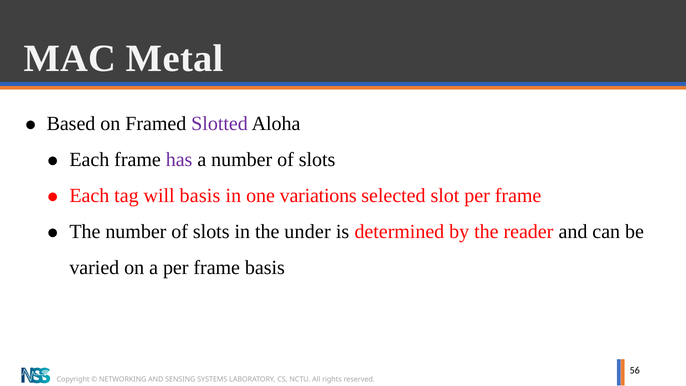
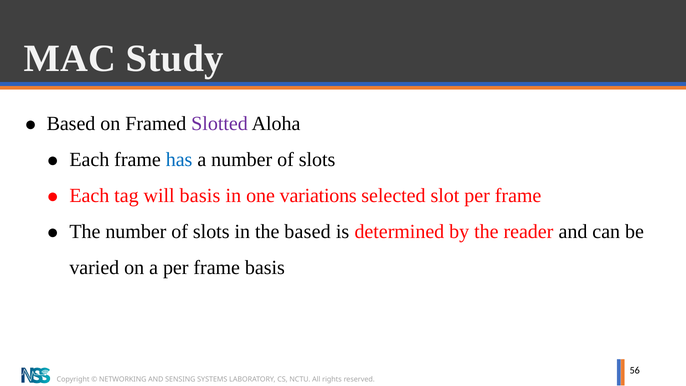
Metal: Metal -> Study (175, 58)
has colour: purple -> blue (179, 160)
the under: under -> based (308, 232)
